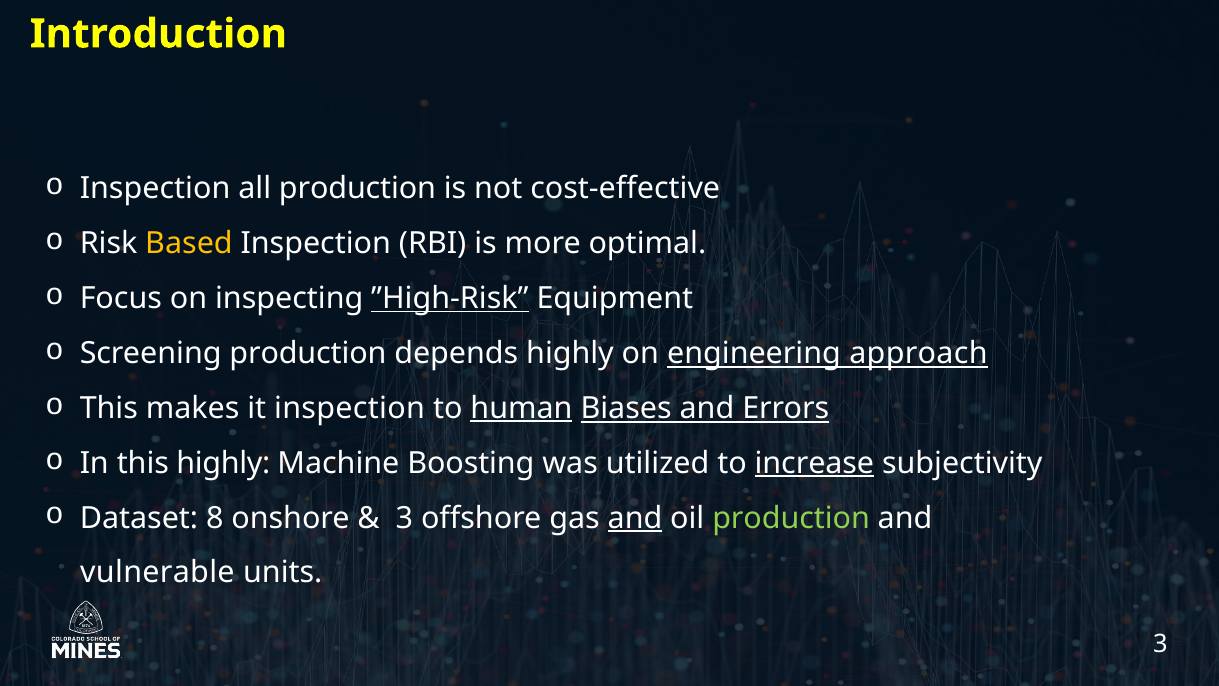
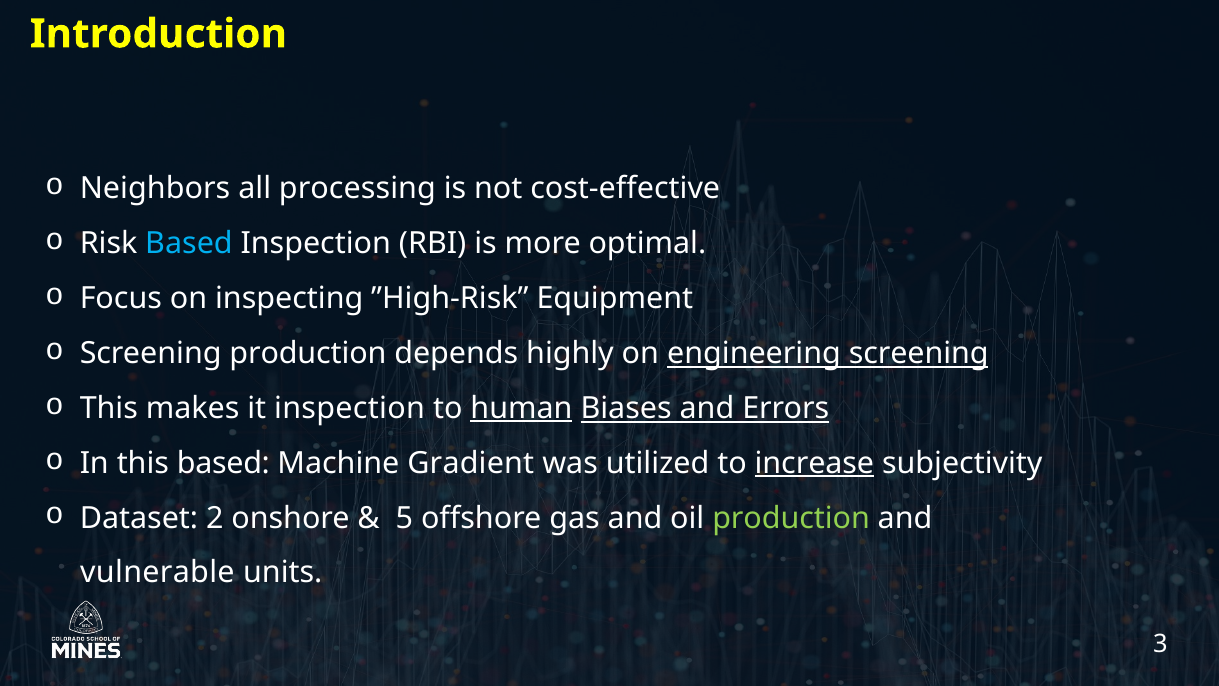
Inspection: Inspection -> Neighbors (155, 189)
all production: production -> processing (357, 189)
Based colour: yellow -> light blue (189, 243)
”High-Risk underline: present -> none (450, 298)
engineering approach: approach -> screening (919, 353)
this highly: highly -> based (223, 463)
Boosting: Boosting -> Gradient (471, 463)
8: 8 -> 2 (215, 518)
3: 3 -> 5 (404, 518)
and underline: present -> none (635, 518)
